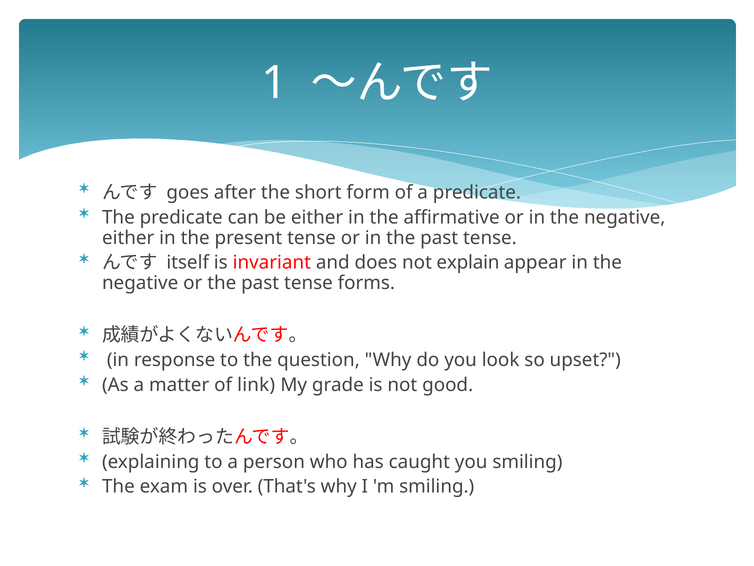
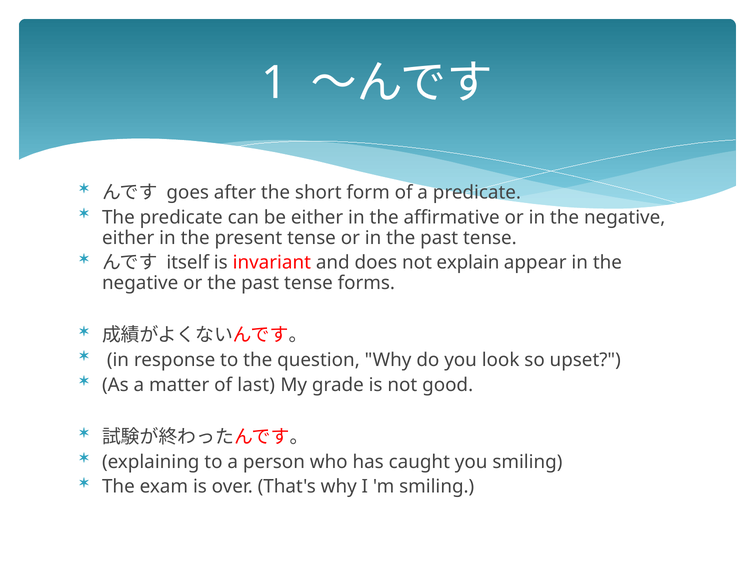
link: link -> last (256, 385)
